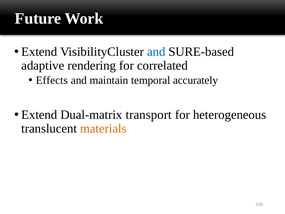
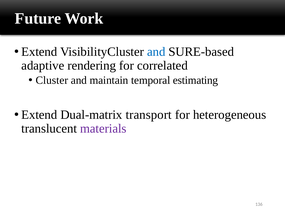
Effects: Effects -> Cluster (52, 80)
accurately: accurately -> estimating (196, 80)
materials colour: orange -> purple (103, 128)
